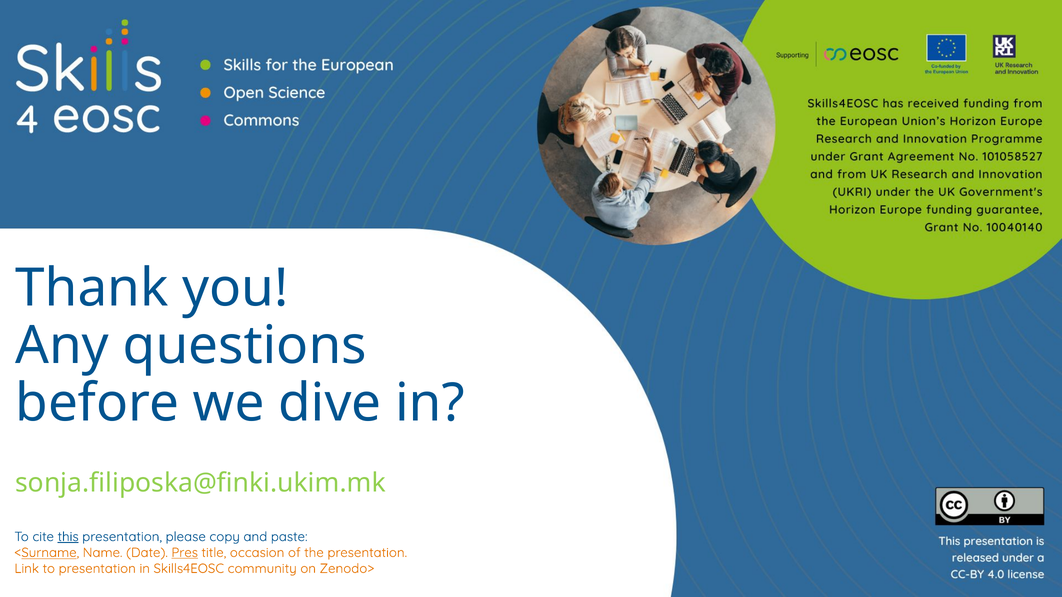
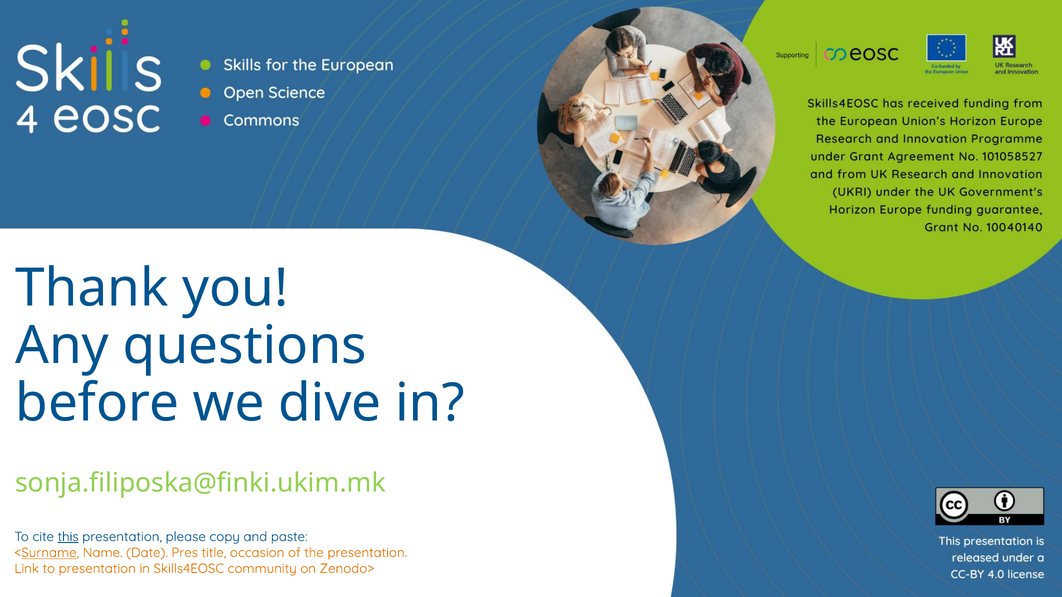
Pres underline: present -> none (185, 553)
